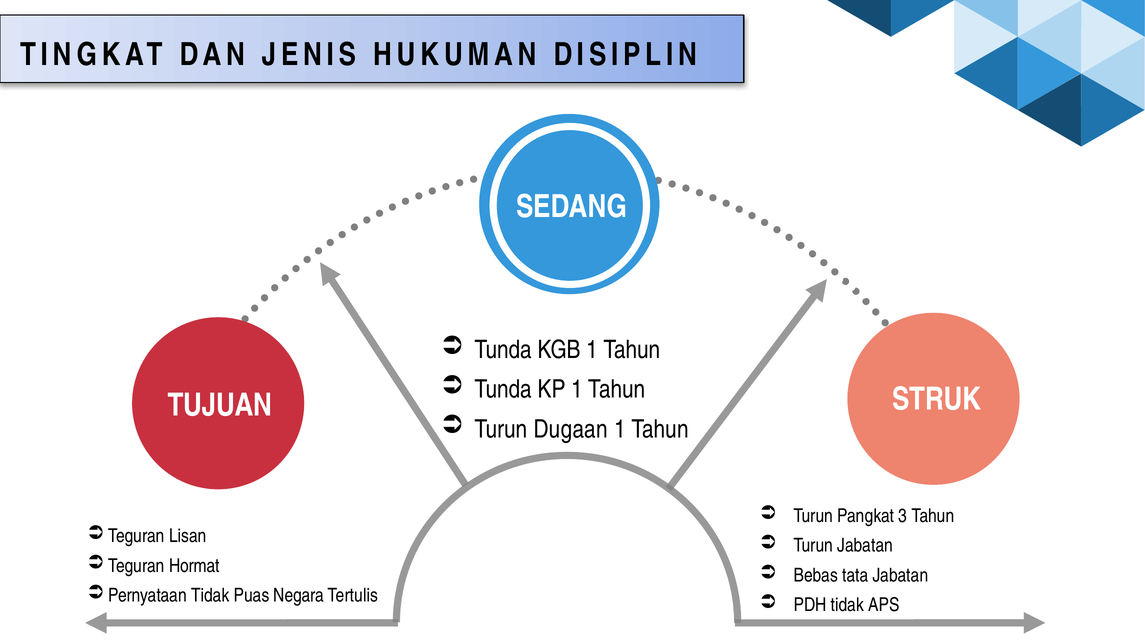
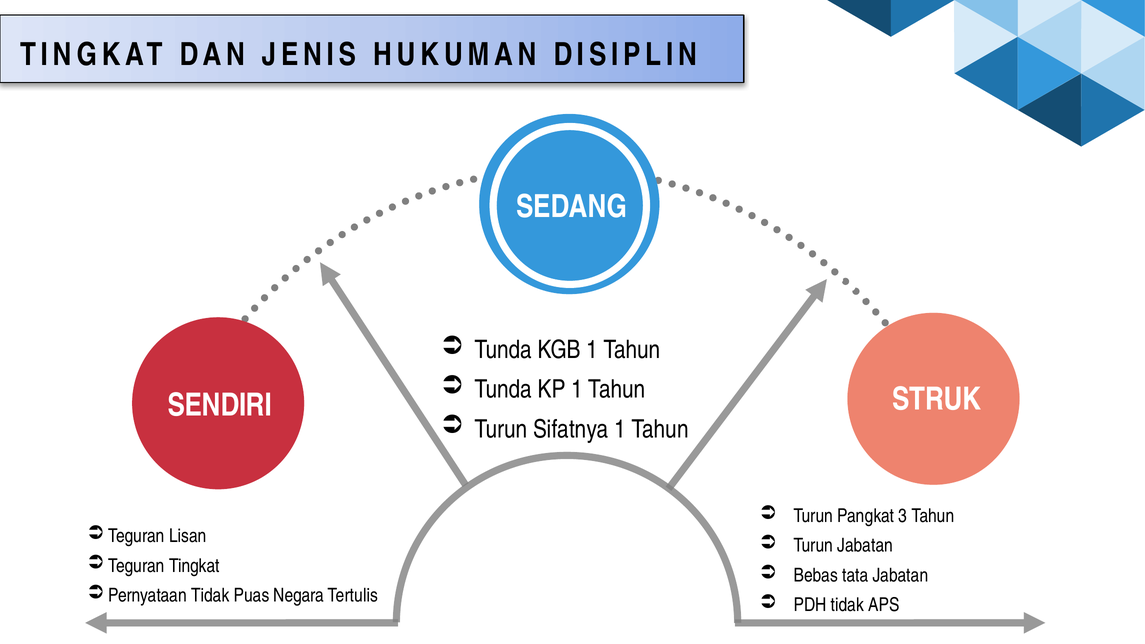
TUJUAN: TUJUAN -> SENDIRI (220, 405)
Dugaan: Dugaan -> Sifatnya (571, 429)
Teguran Hormat: Hormat -> Tingkat (194, 566)
